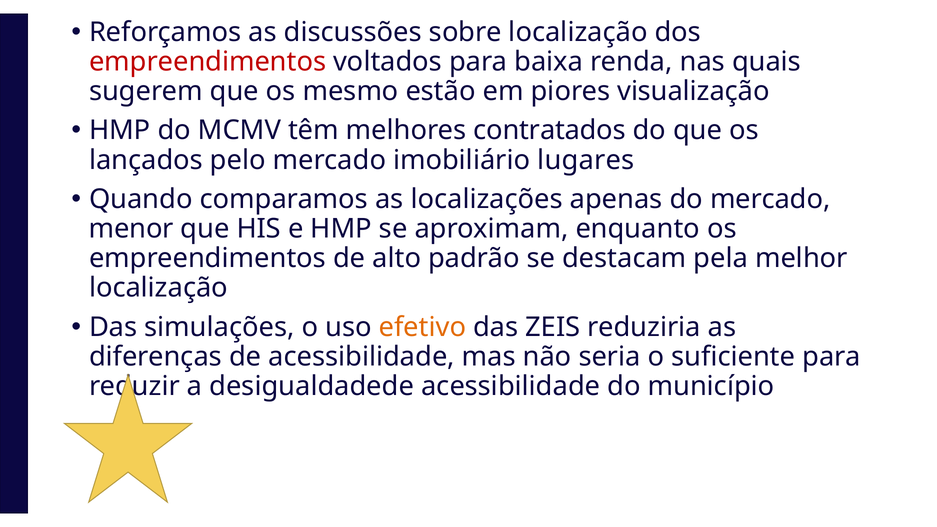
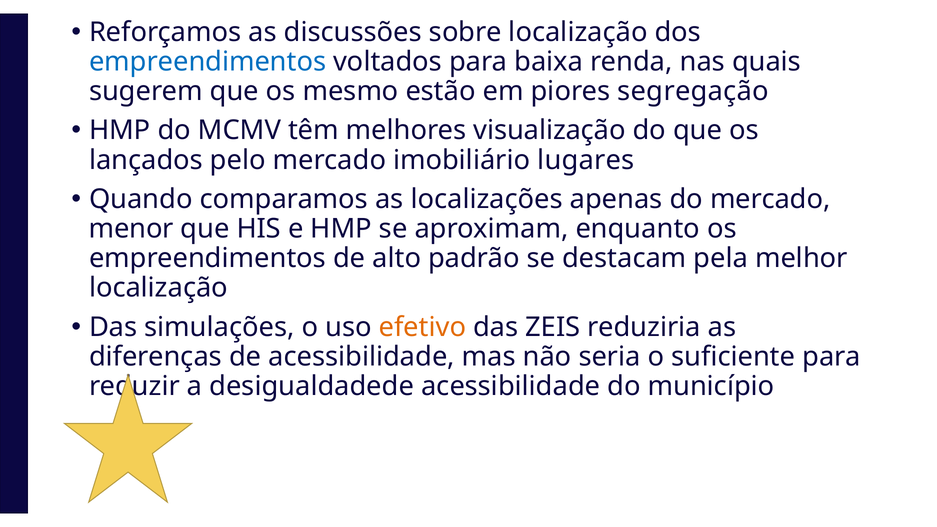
empreendimentos colour: red -> blue (208, 62)
visualização: visualização -> segregação (693, 91)
contratados: contratados -> visualização (550, 130)
